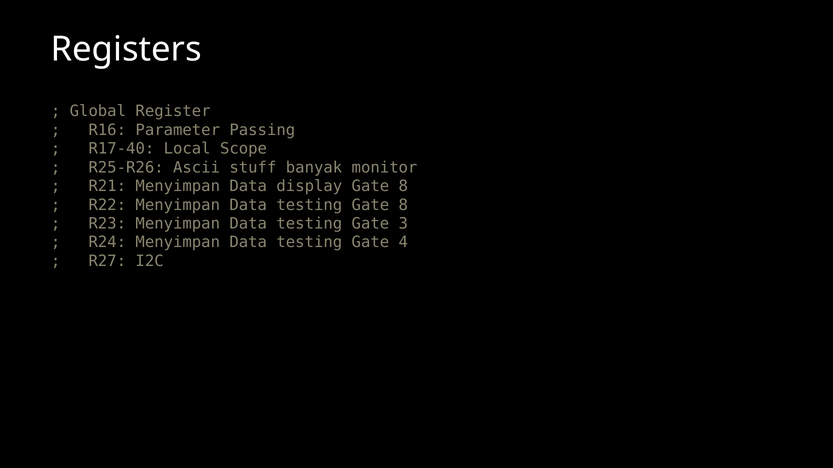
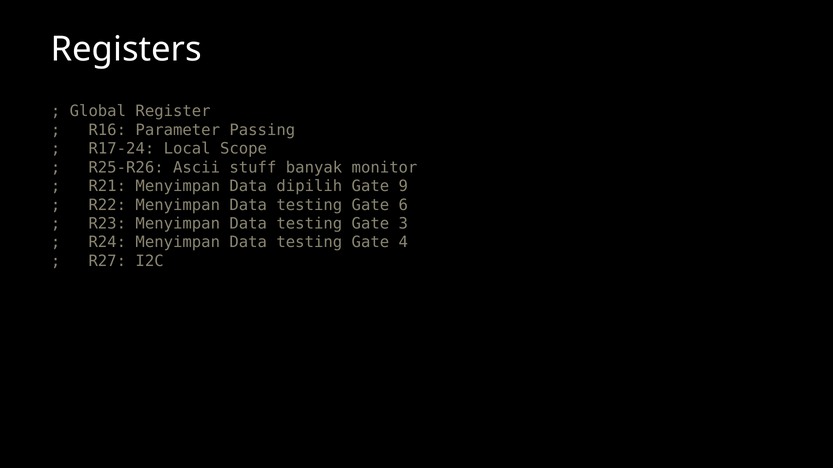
R17-40: R17-40 -> R17-24 (121, 149)
display: display -> dipilih (309, 186)
8: 8 -> 9 (403, 186)
testing Gate 8: 8 -> 6 (403, 205)
